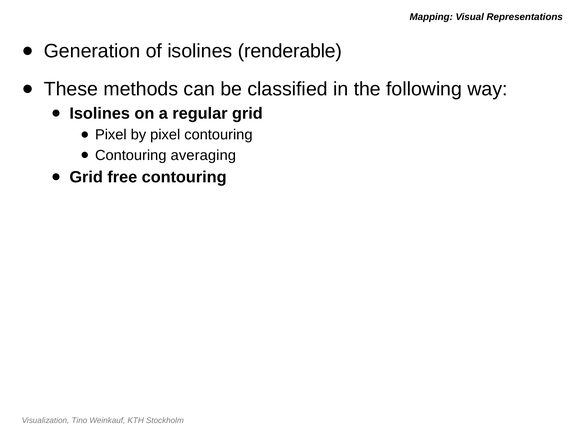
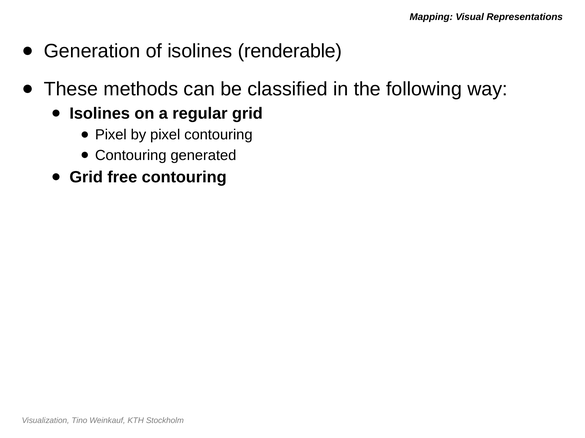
averaging: averaging -> generated (203, 155)
